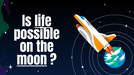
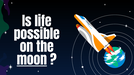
life underline: present -> none (43, 22)
